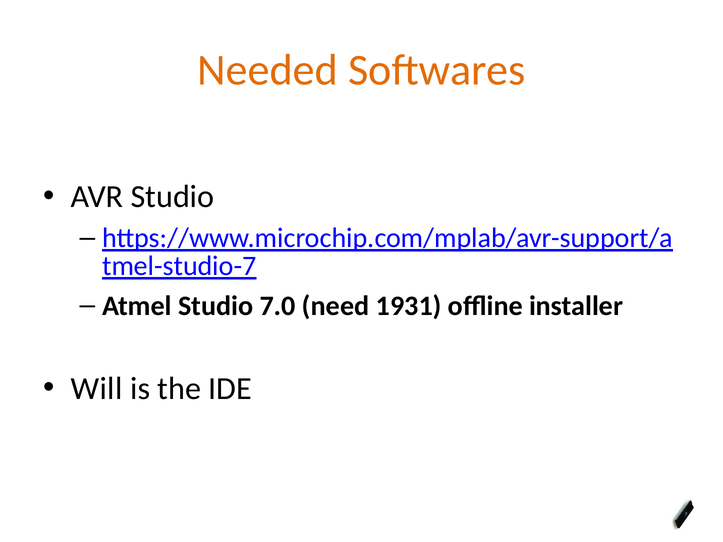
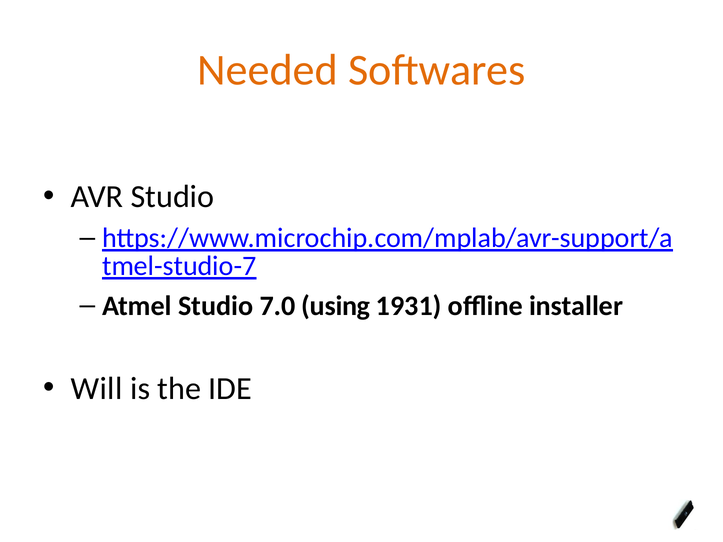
need: need -> using (336, 306)
